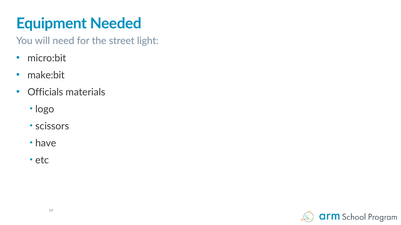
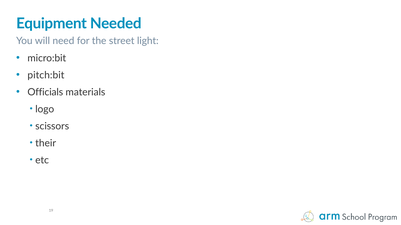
make:bit: make:bit -> pitch:bit (46, 75)
have: have -> their (46, 143)
